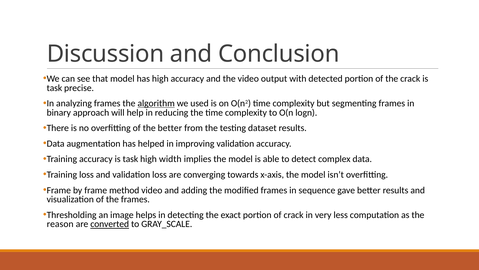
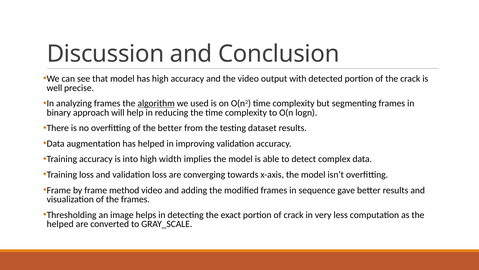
task: task -> well (54, 88)
accuracy is task: task -> into (130, 159)
reason: reason -> helped (60, 224)
converted underline: present -> none (110, 224)
